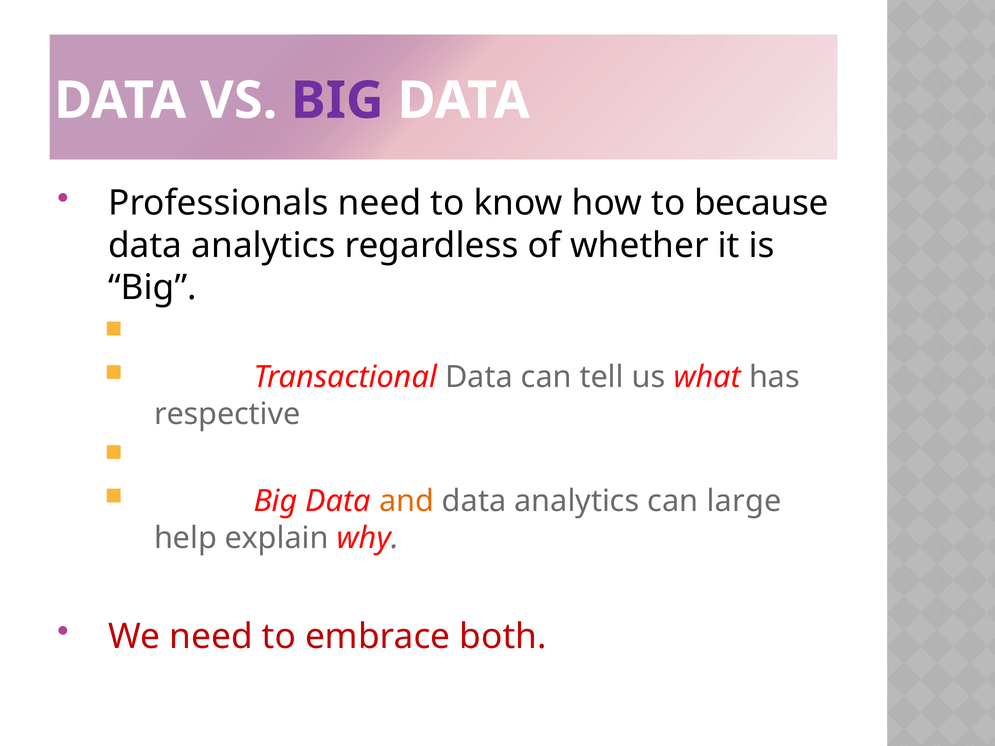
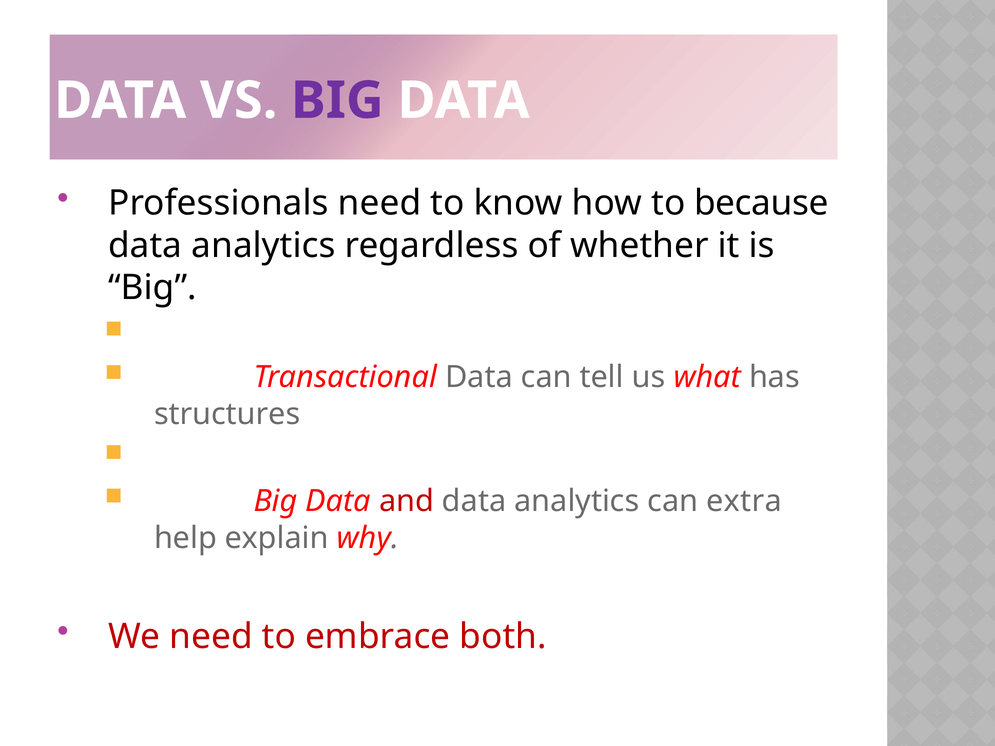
respective: respective -> structures (227, 414)
and colour: orange -> red (407, 501)
large: large -> extra (744, 501)
